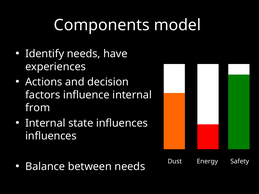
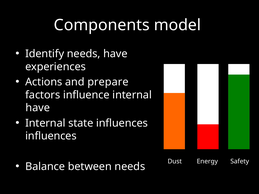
decision: decision -> prepare (108, 82)
from: from -> have (38, 108)
